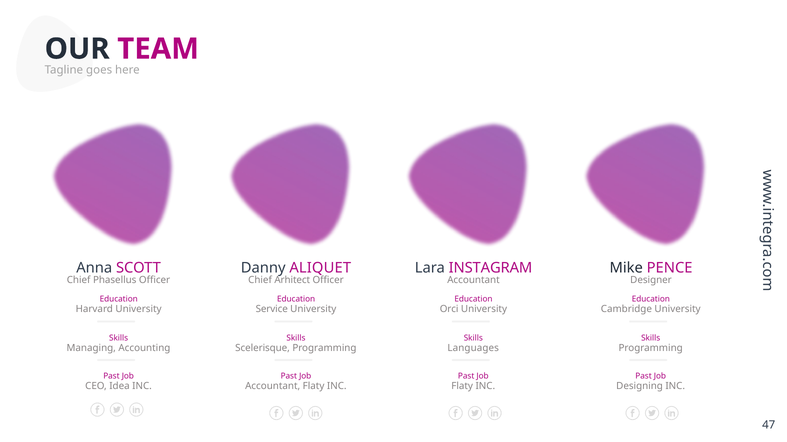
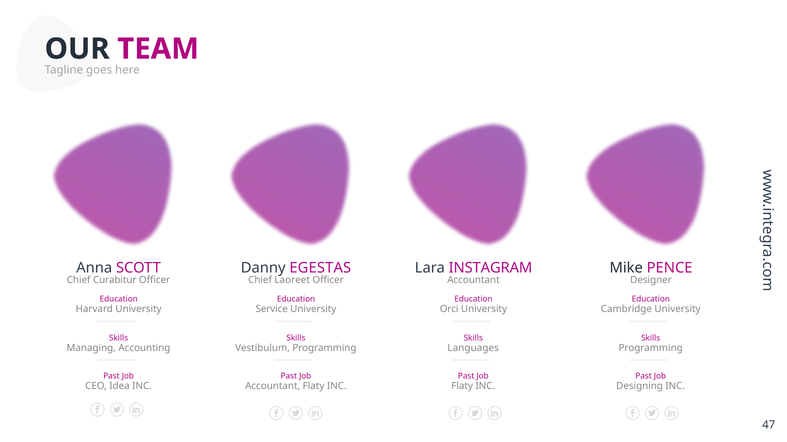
ALIQUET: ALIQUET -> EGESTAS (320, 269)
Phasellus: Phasellus -> Curabitur (115, 280)
Arhitect: Arhitect -> Laoreet (292, 280)
Scelerisque: Scelerisque -> Vestibulum (263, 348)
